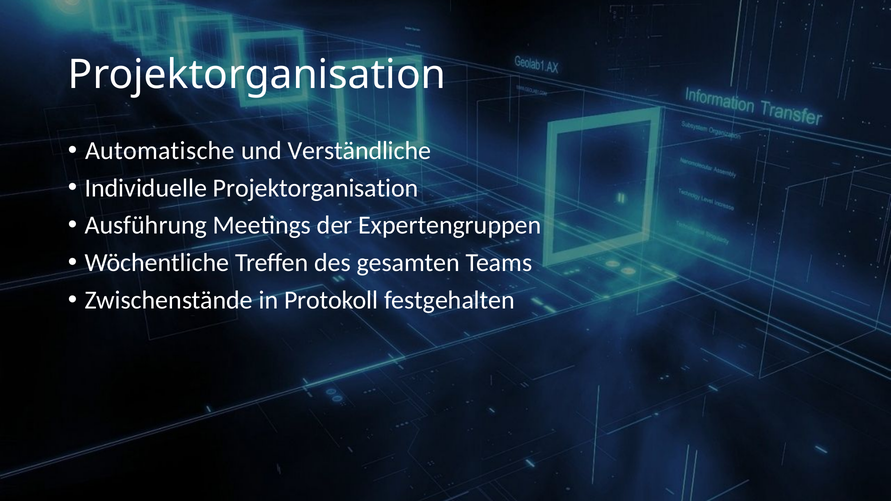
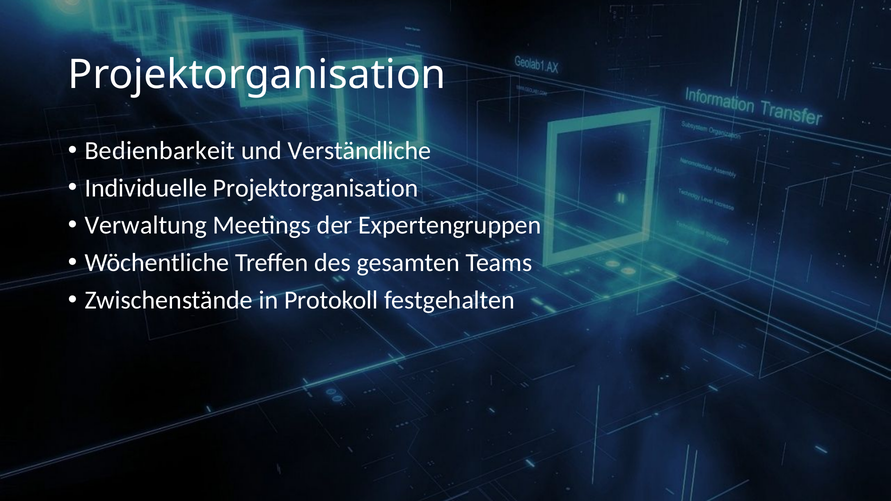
Automatische: Automatische -> Bedienbarkeit (160, 151)
Ausführung: Ausführung -> Verwaltung (146, 225)
